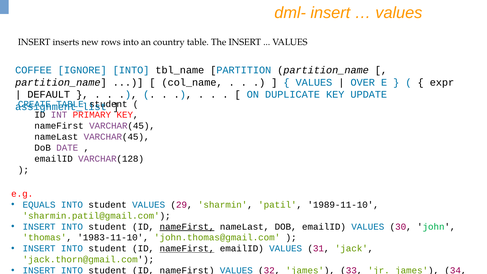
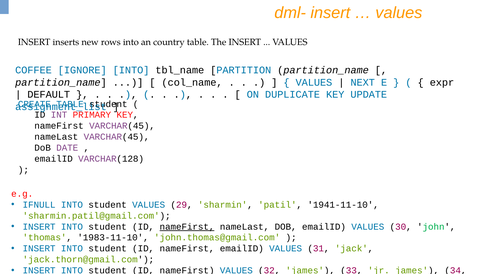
OVER: OVER -> NEXT (363, 82)
EQUALS: EQUALS -> IFNULL (39, 205)
1989-11-10: 1989-11-10 -> 1941-11-10 (343, 205)
nameFirst underline: present -> none (187, 249)
